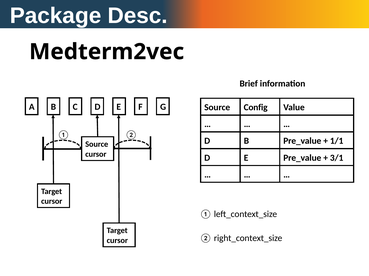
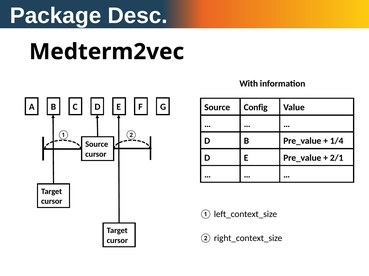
Brief: Brief -> With (249, 84)
1/1: 1/1 -> 1/4 (337, 141)
3/1: 3/1 -> 2/1 (337, 158)
